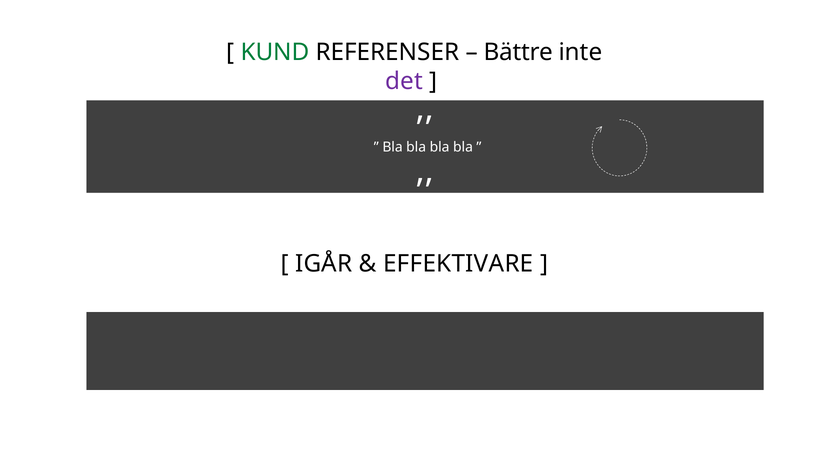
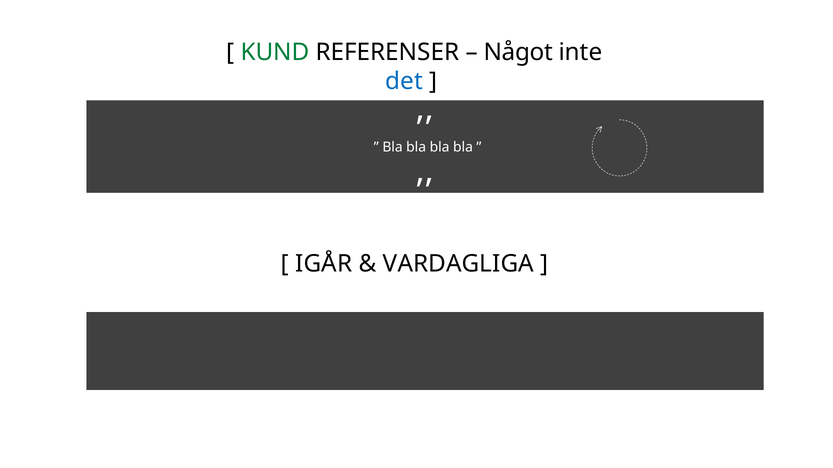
Bättre: Bättre -> Något (518, 52)
det colour: purple -> blue (404, 81)
EFFEKTIVARE: EFFEKTIVARE -> VARDAGLIGA (458, 264)
